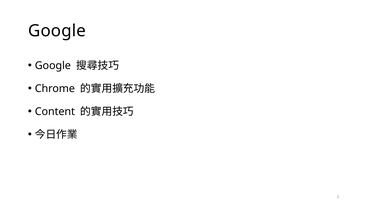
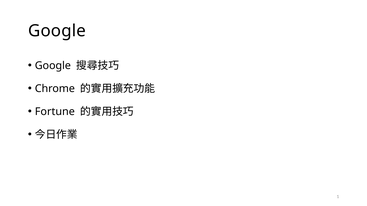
Content: Content -> Fortune (55, 112)
